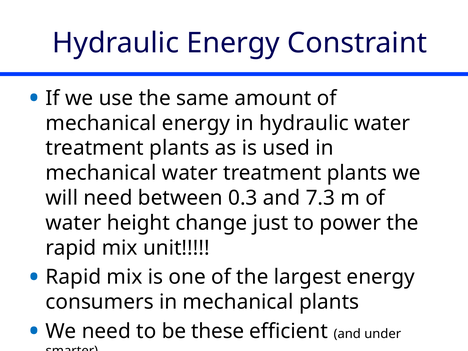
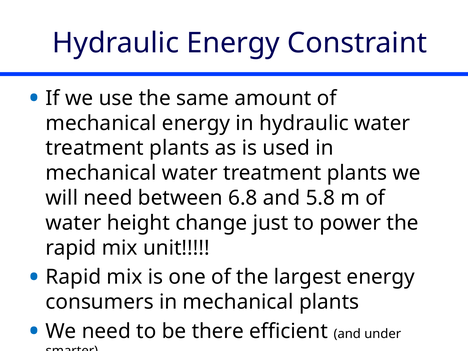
0.3: 0.3 -> 6.8 (243, 198)
7.3: 7.3 -> 5.8 (320, 198)
these: these -> there (218, 331)
